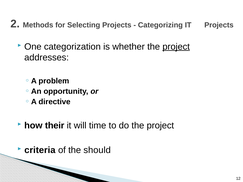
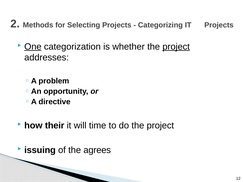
One underline: none -> present (33, 47)
criteria: criteria -> issuing (40, 150)
should: should -> agrees (97, 150)
